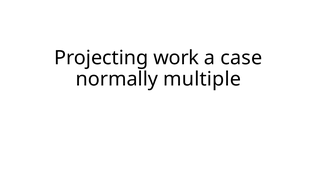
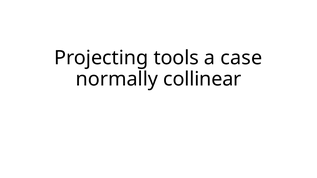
work: work -> tools (176, 58)
multiple: multiple -> collinear (202, 79)
